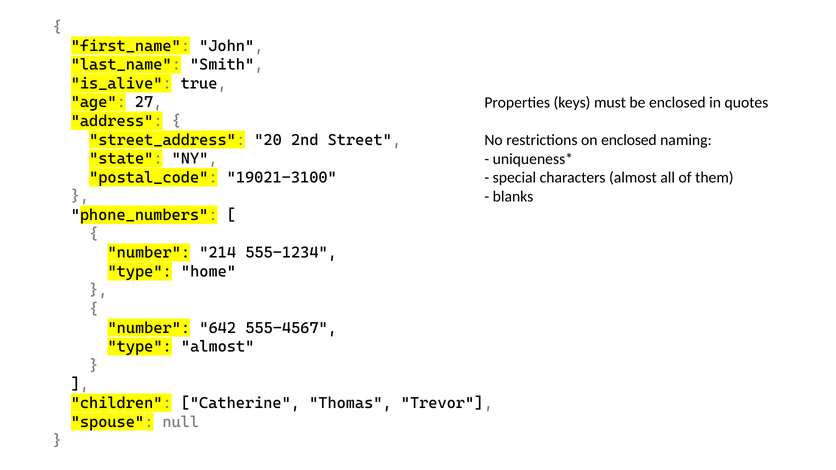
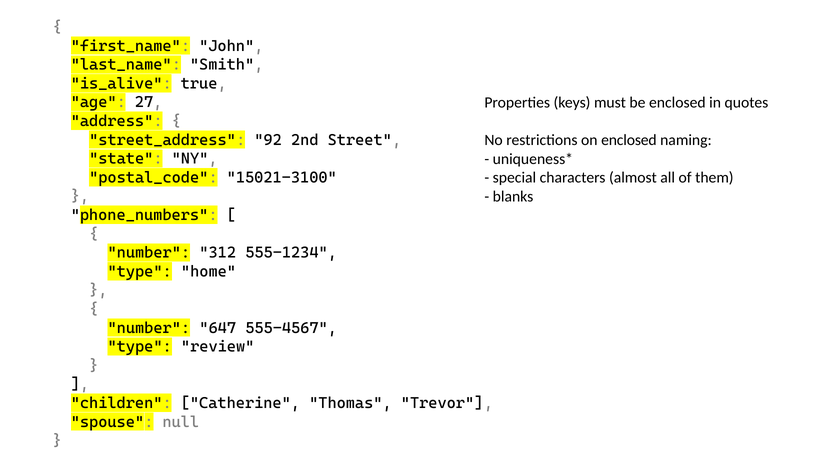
20: 20 -> 92 (268, 140)
19021-3100: 19021-3100 -> 15021-3100 (282, 178)
214: 214 -> 312 (218, 253)
642: 642 -> 647 (218, 328)
type almost: almost -> review (218, 347)
